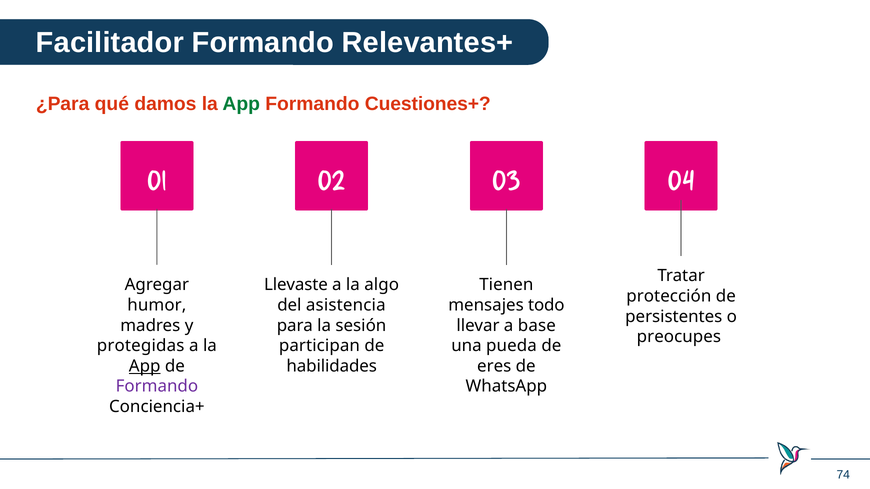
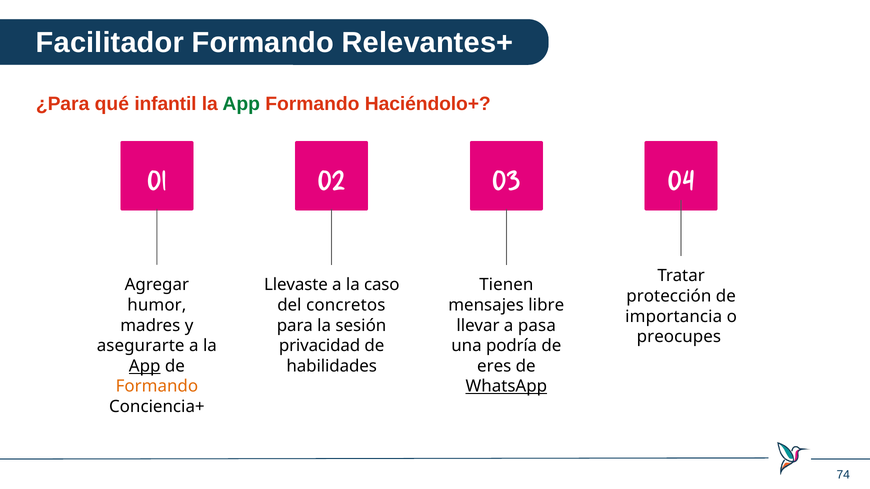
damos: damos -> infantil (165, 104)
Cuestiones+: Cuestiones+ -> Haciéndolo+ (428, 104)
algo: algo -> caso (382, 285)
asistencia: asistencia -> concretos (346, 305)
todo: todo -> libre (546, 305)
persistentes: persistentes -> importancia (674, 317)
base: base -> pasa (537, 326)
protegidas: protegidas -> asegurarte (141, 346)
participan: participan -> privacidad (320, 346)
pueda: pueda -> podría (512, 346)
Formando colour: purple -> orange (157, 387)
WhatsApp underline: none -> present (506, 387)
